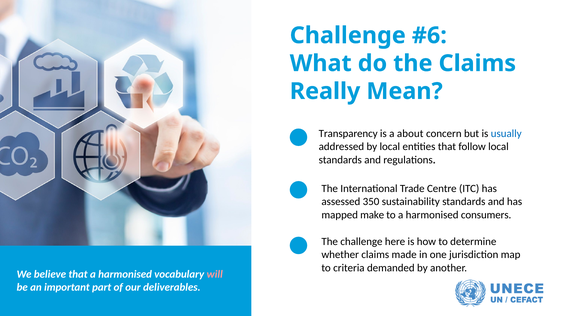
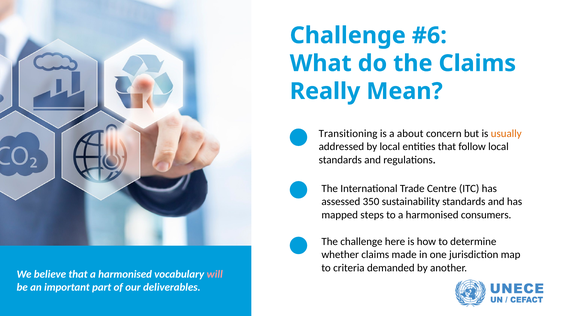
Transparency: Transparency -> Transitioning (348, 133)
usually colour: blue -> orange (506, 133)
make: make -> steps (372, 214)
